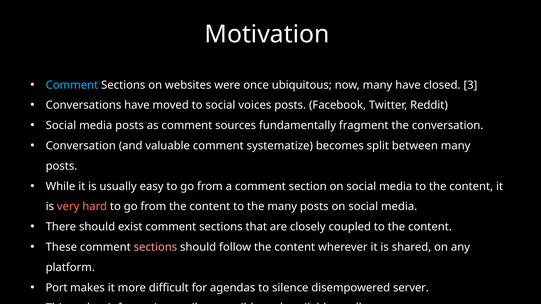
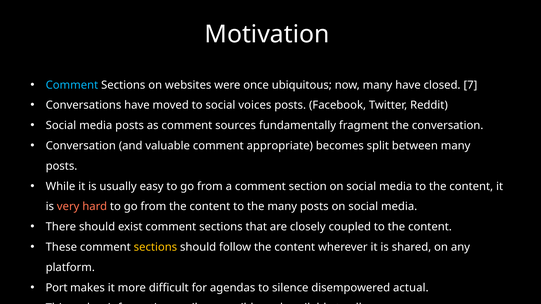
3: 3 -> 7 (470, 85)
systematize: systematize -> appropriate (280, 146)
sections colour: pink -> yellow (155, 247)
server: server -> actual (411, 288)
